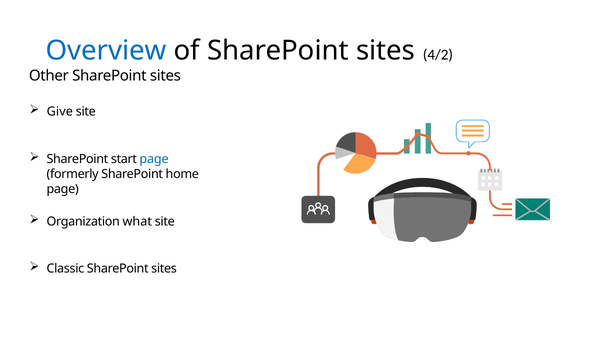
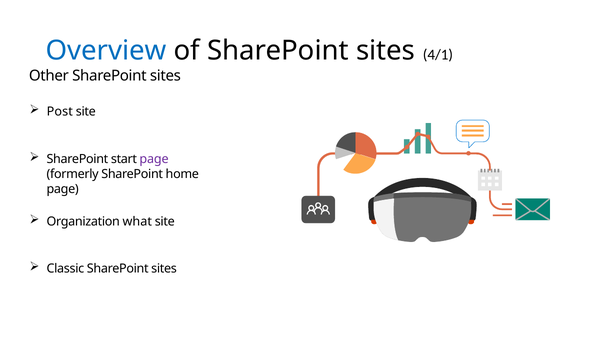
4/2: 4/2 -> 4/1 (438, 55)
Give: Give -> Post (60, 112)
page colour: blue -> purple (154, 159)
